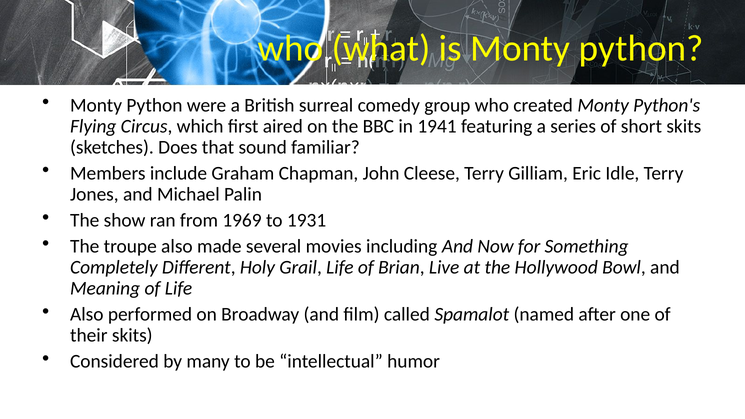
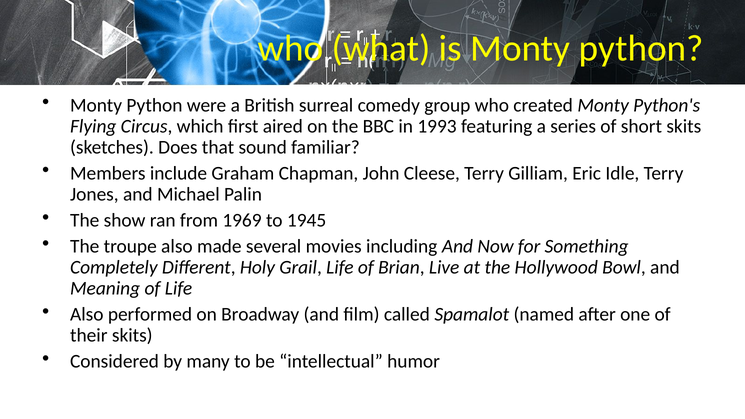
1941: 1941 -> 1993 (437, 126)
1931: 1931 -> 1945 (307, 220)
